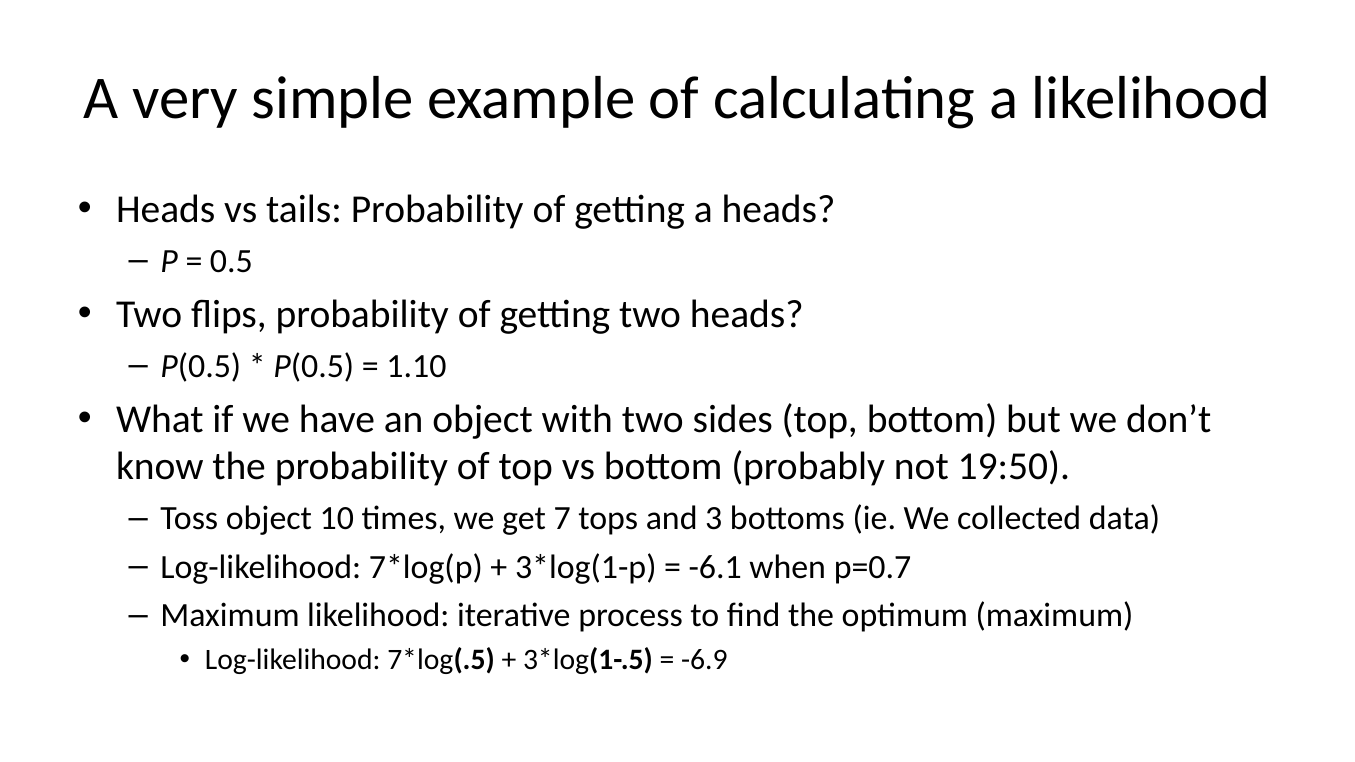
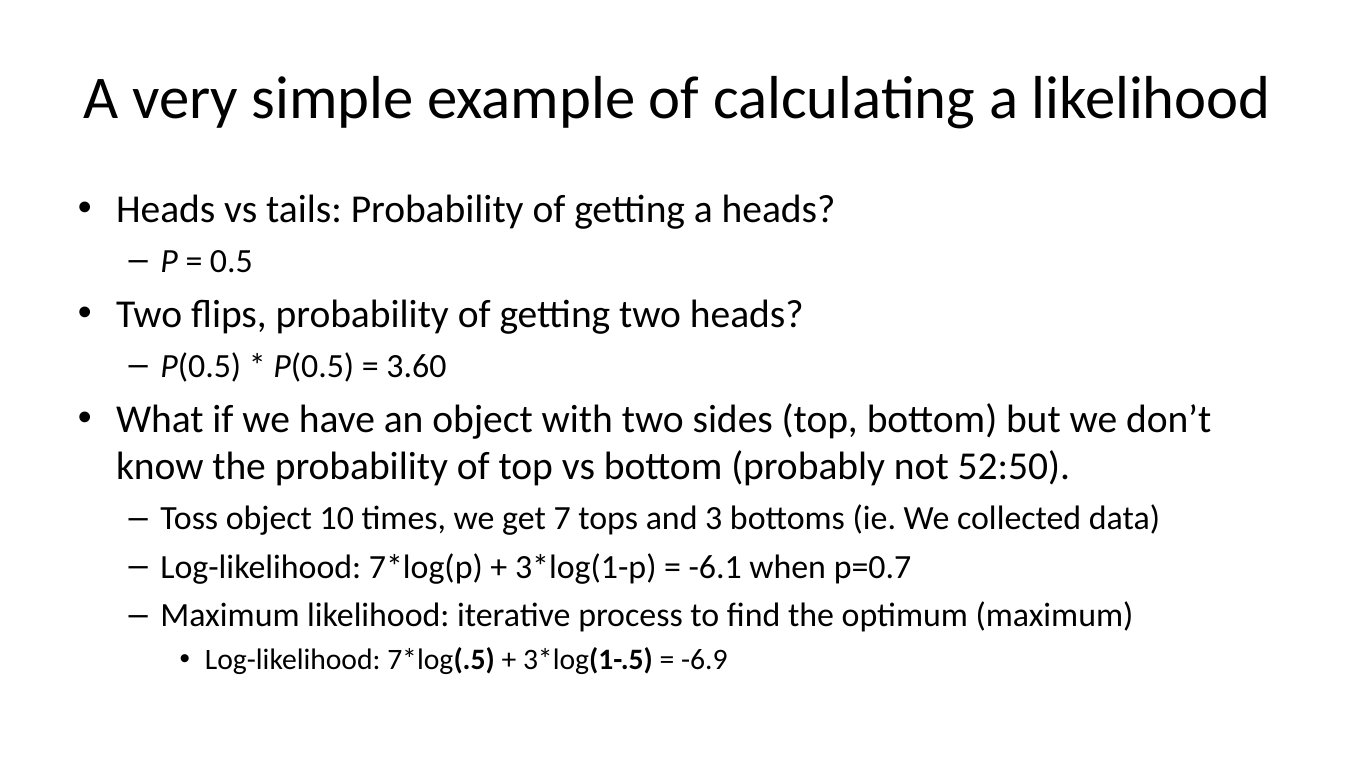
1.10: 1.10 -> 3.60 (416, 366)
19:50: 19:50 -> 52:50 (1014, 467)
